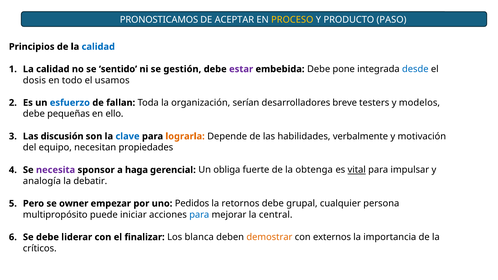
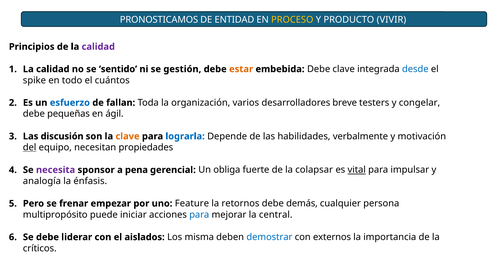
ACEPTAR: ACEPTAR -> ENTIDAD (234, 20)
PASO: PASO -> VIVIR (391, 20)
calidad colour: blue -> purple (98, 47)
estar colour: purple -> orange (241, 69)
Debe pone: pone -> clave (344, 69)
dosis: dosis -> spike (34, 80)
usamos: usamos -> cuántos (112, 80)
serían: serían -> varios (246, 103)
modelos: modelos -> congelar (419, 103)
ello: ello -> ágil (114, 114)
clave colour: blue -> orange (128, 136)
lograrla colour: orange -> blue (185, 136)
del underline: none -> present (30, 148)
haga: haga -> pena (136, 170)
obtenga: obtenga -> colapsar (314, 170)
debatir: debatir -> énfasis (90, 181)
owner: owner -> frenar (74, 204)
Pedidos: Pedidos -> Feature (192, 204)
grupal: grupal -> demás (302, 204)
finalizar: finalizar -> aislados (145, 237)
blanca: blanca -> misma (199, 237)
demostrar colour: orange -> blue (269, 237)
